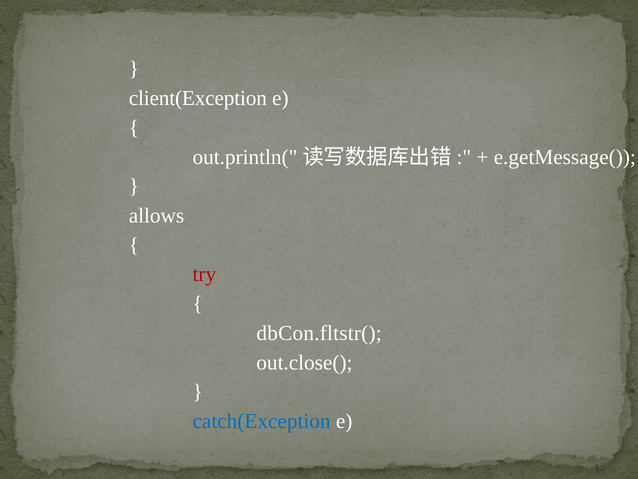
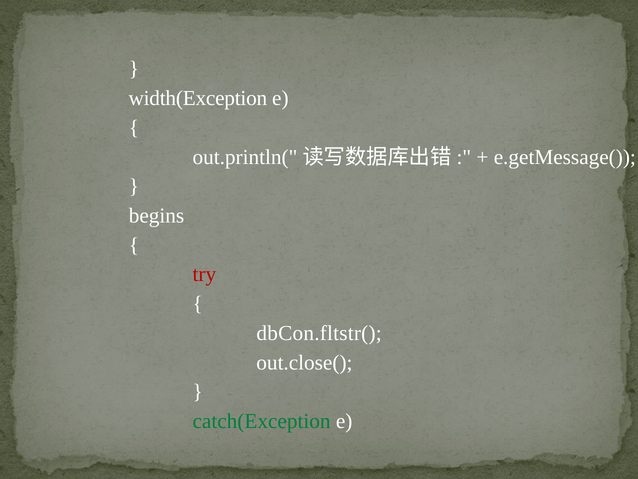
client(Exception: client(Exception -> width(Exception (198, 98)
allows: allows -> begins (156, 216)
catch(Exception colour: blue -> green (262, 421)
